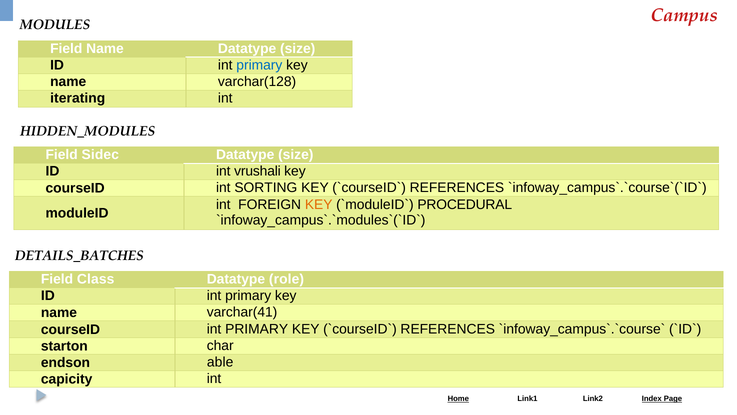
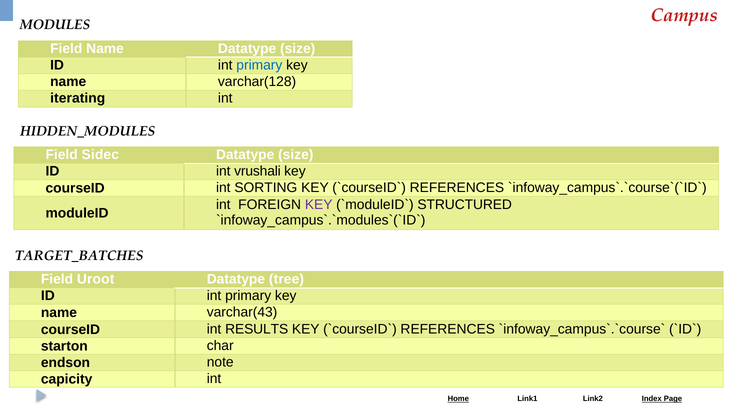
KEY colour: orange -> purple (319, 204)
PROCEDURAL: PROCEDURAL -> STRUCTURED (465, 204)
DETAILS_BATCHES: DETAILS_BATCHES -> TARGET_BATCHES (79, 255)
Class: Class -> Uroot (96, 279)
role: role -> tree (287, 279)
varchar(41: varchar(41 -> varchar(43 (242, 312)
courseID int PRIMARY: PRIMARY -> RESULTS (257, 329)
able: able -> note (220, 362)
